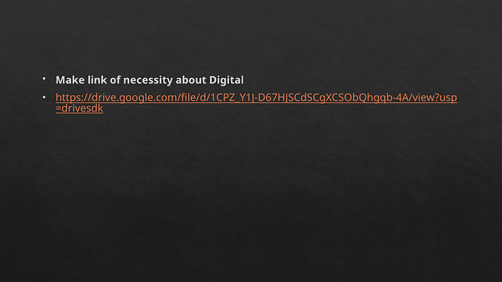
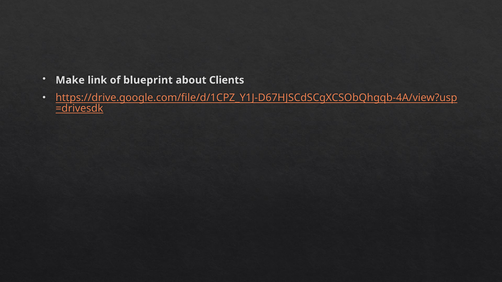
necessity: necessity -> blueprint (148, 80)
Digital: Digital -> Clients (227, 80)
